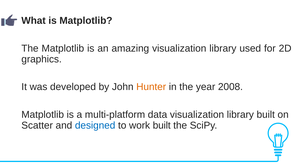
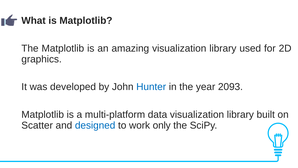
Hunter colour: orange -> blue (151, 87)
2008: 2008 -> 2093 (230, 87)
work built: built -> only (162, 125)
